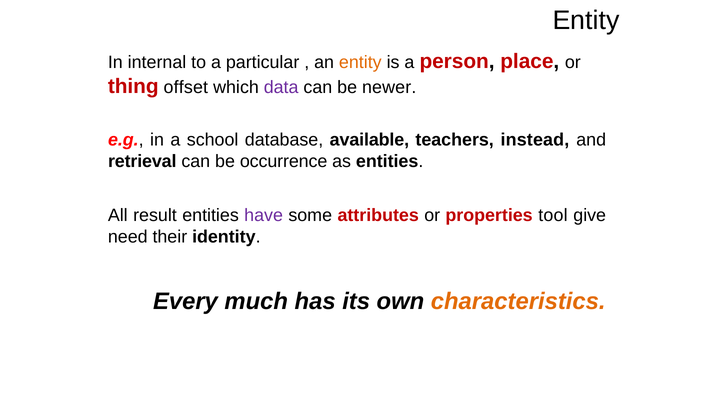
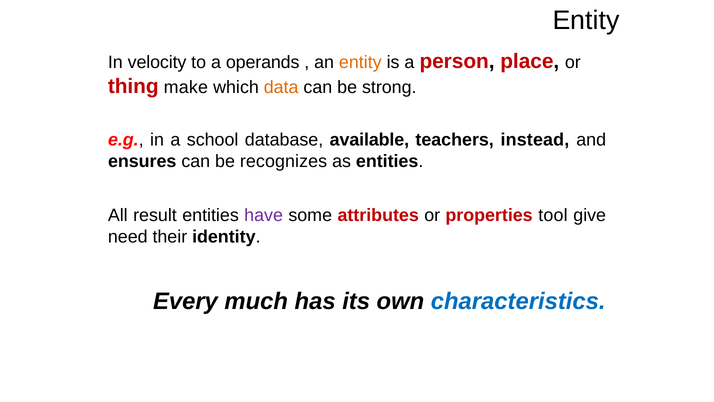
internal: internal -> velocity (157, 62)
particular: particular -> operands (263, 62)
offset: offset -> make (186, 87)
data colour: purple -> orange (281, 87)
newer: newer -> strong (389, 87)
retrieval: retrieval -> ensures (142, 161)
occurrence: occurrence -> recognizes (284, 161)
characteristics colour: orange -> blue (518, 301)
